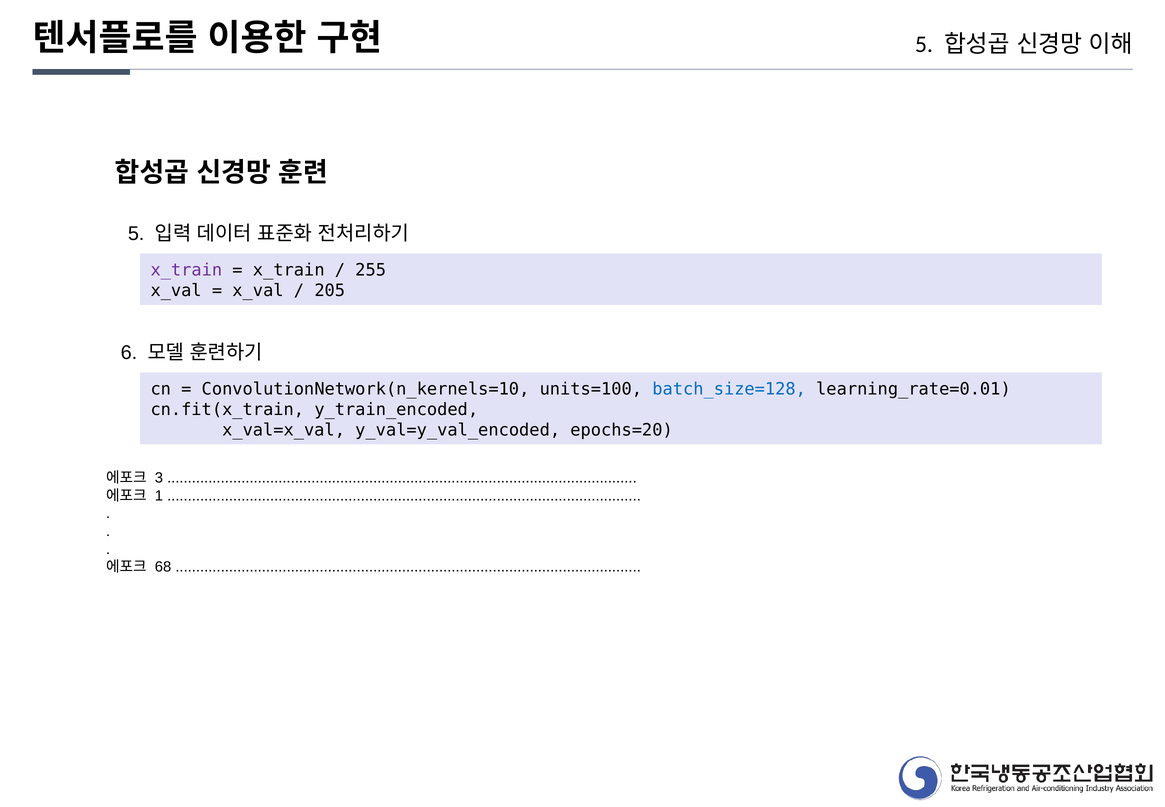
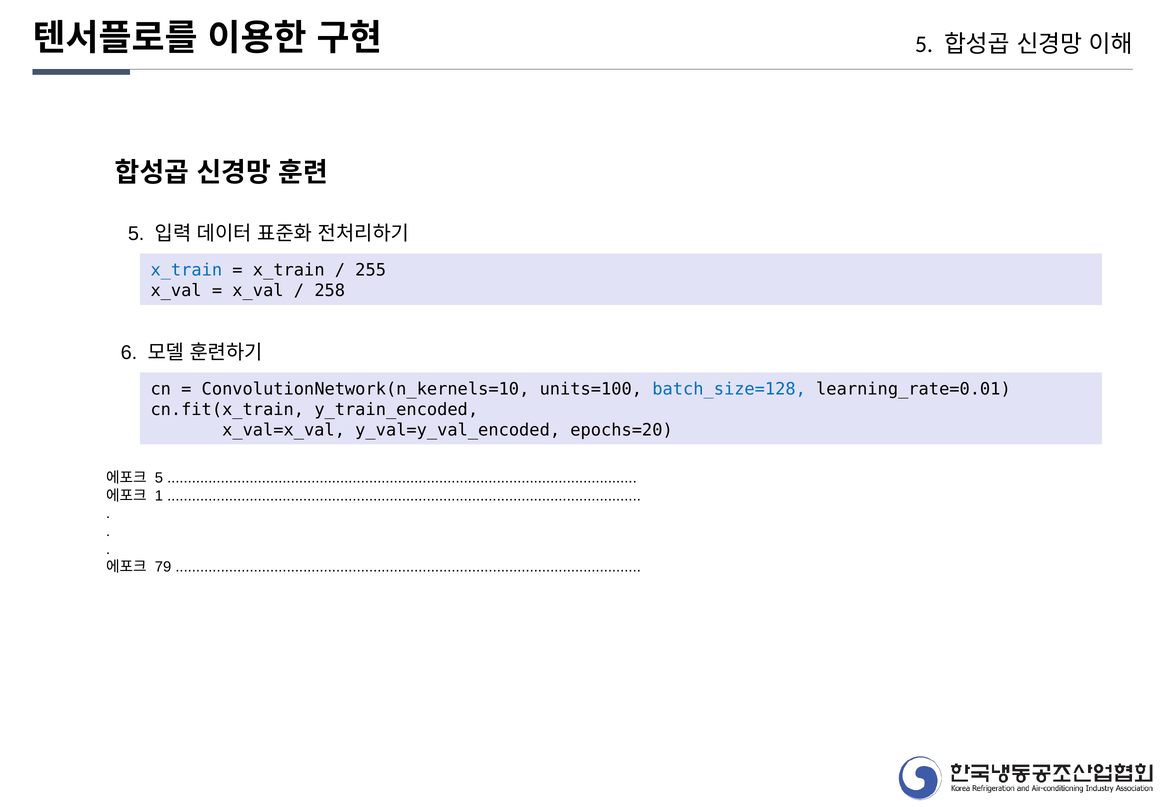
x_train colour: purple -> blue (186, 270)
205: 205 -> 258 (330, 290)
3: 3 -> 5 (159, 478)
68: 68 -> 79 (163, 567)
